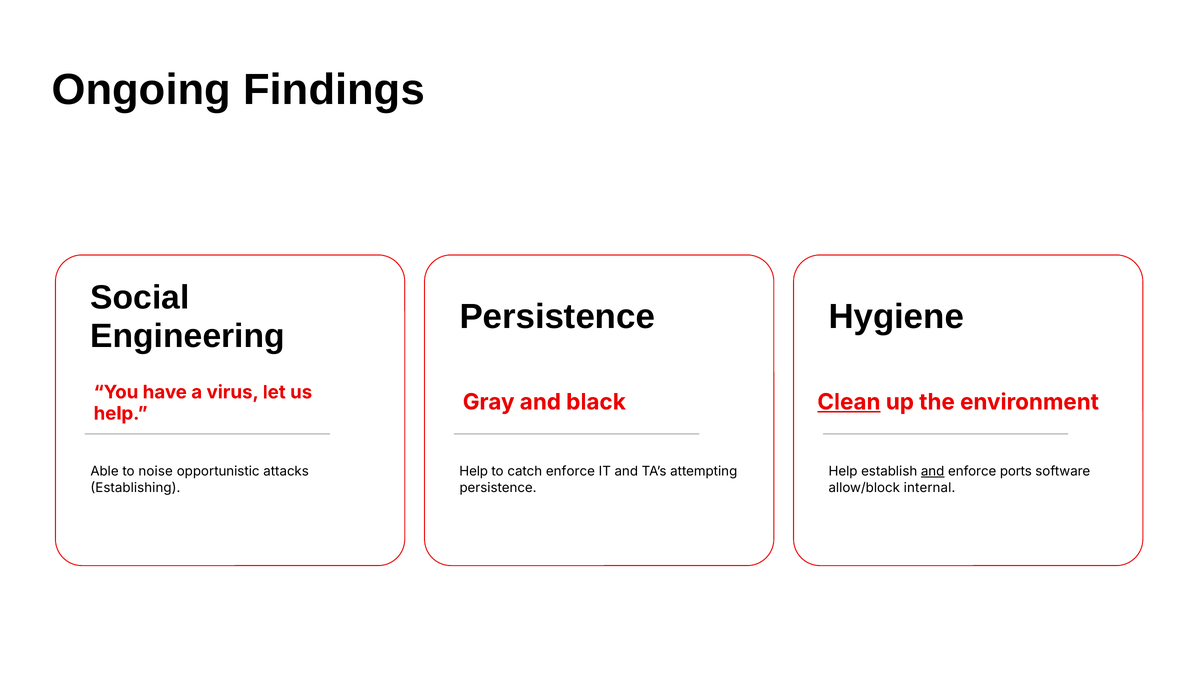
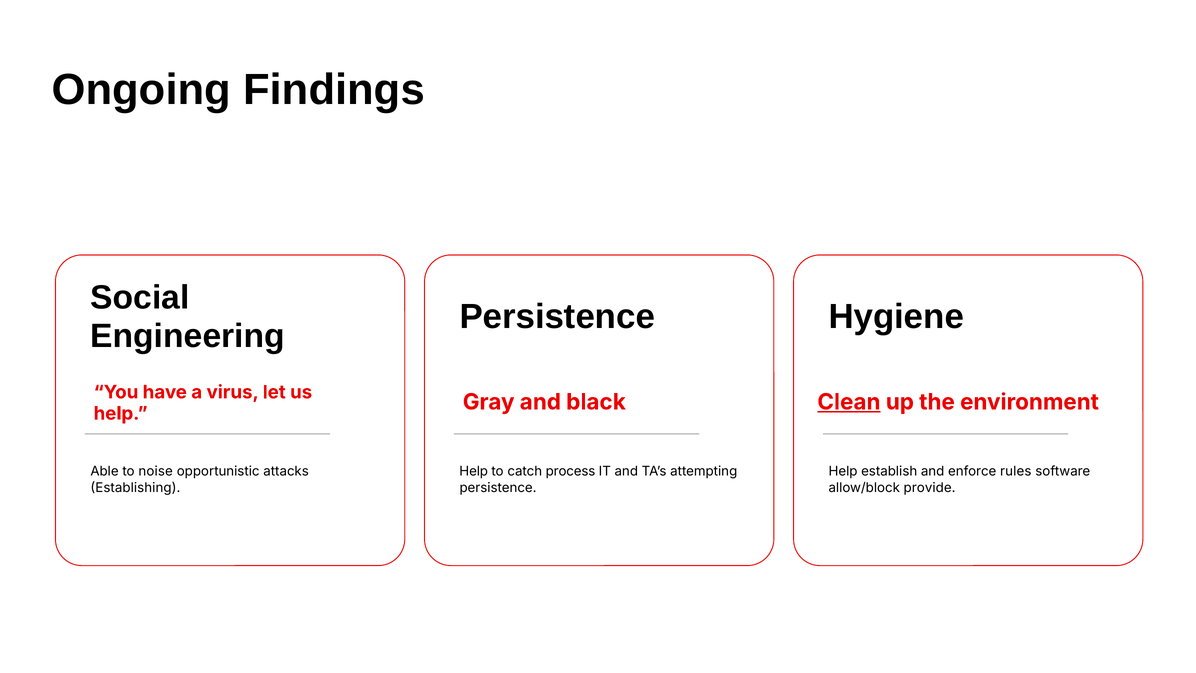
catch enforce: enforce -> process (570, 471)
and underline: present -> none (933, 471)
ports: ports -> rules (1016, 471)
internal: internal -> provide (930, 488)
